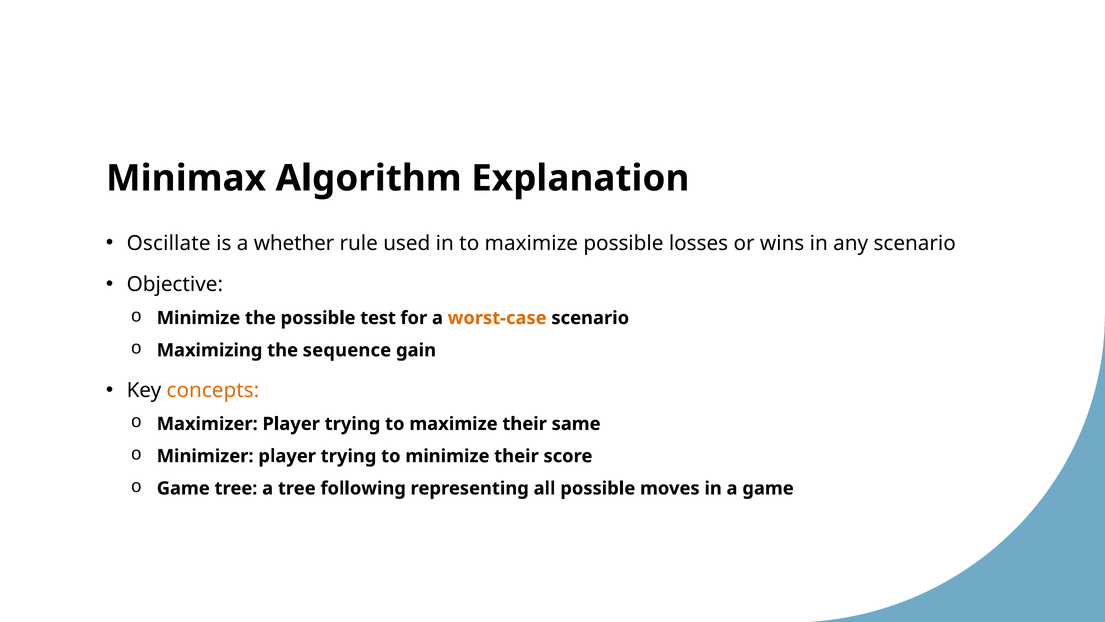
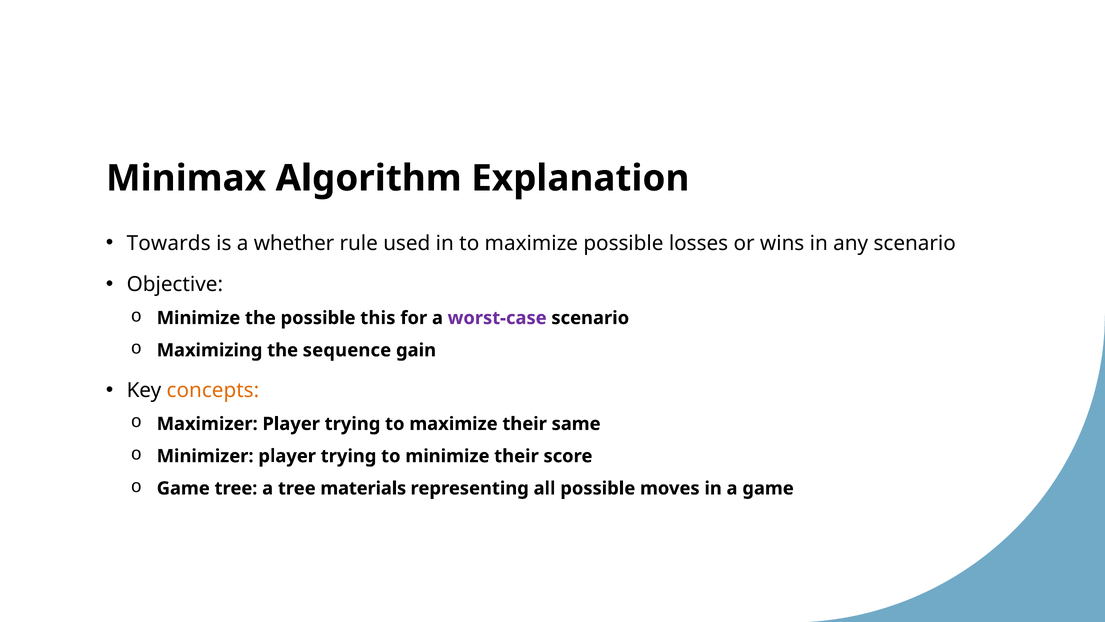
Oscillate: Oscillate -> Towards (169, 243)
test: test -> this (378, 318)
worst-case colour: orange -> purple (497, 318)
following: following -> materials (363, 488)
